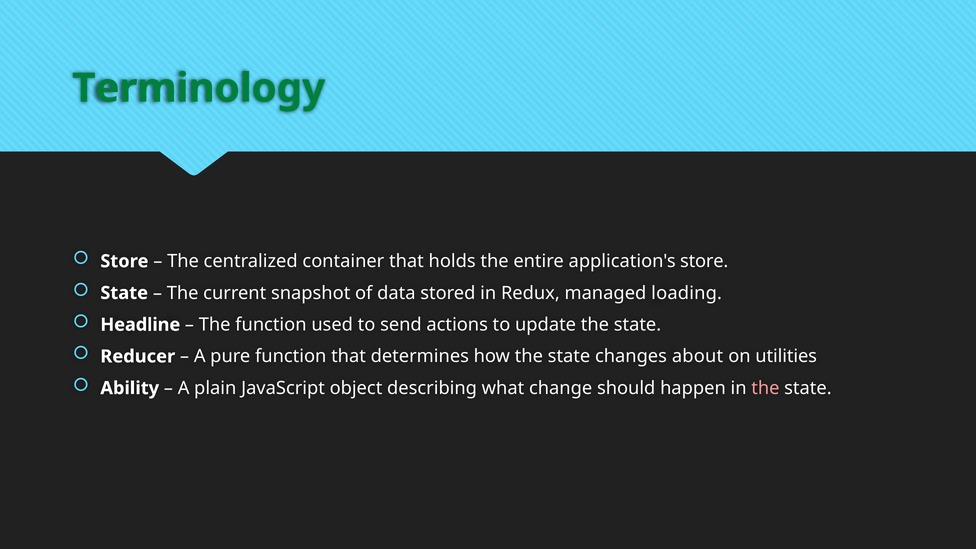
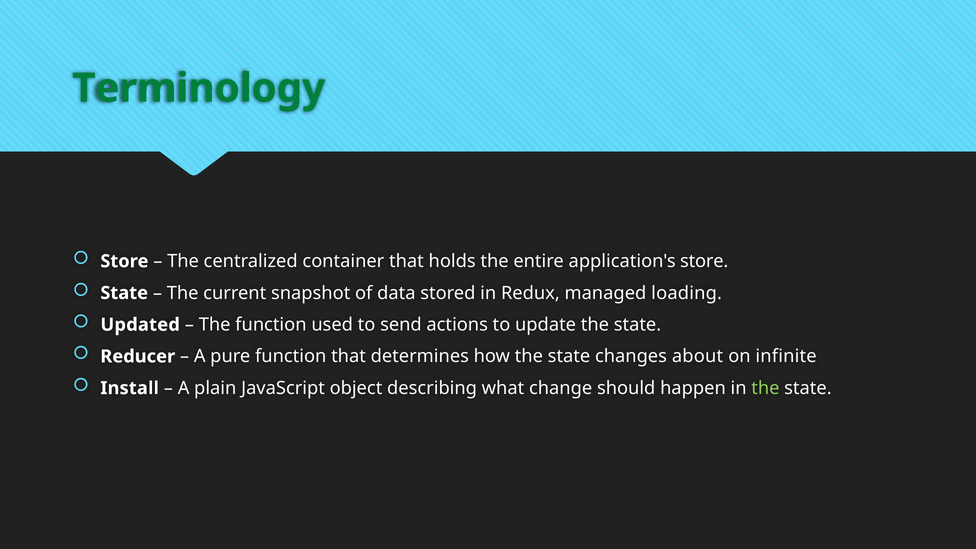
Headline: Headline -> Updated (140, 325)
utilities: utilities -> infinite (786, 356)
Ability: Ability -> Install (130, 388)
the colour: pink -> light green (765, 388)
